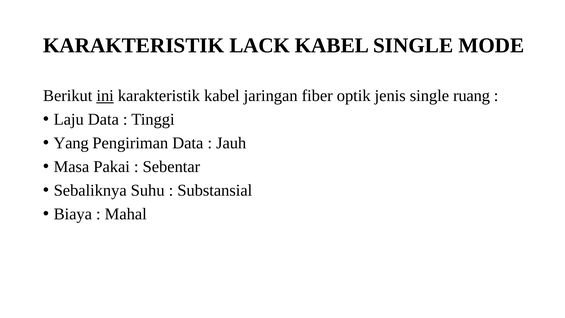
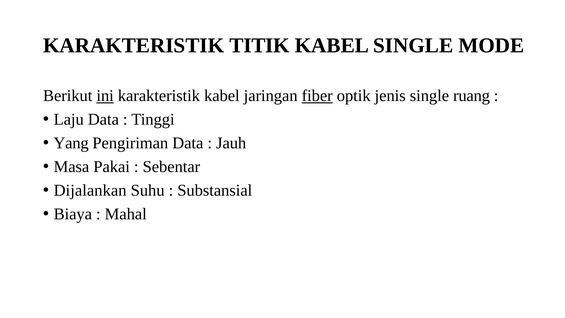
LACK: LACK -> TITIK (260, 45)
fiber underline: none -> present (317, 96)
Sebaliknya: Sebaliknya -> Dijalankan (90, 190)
